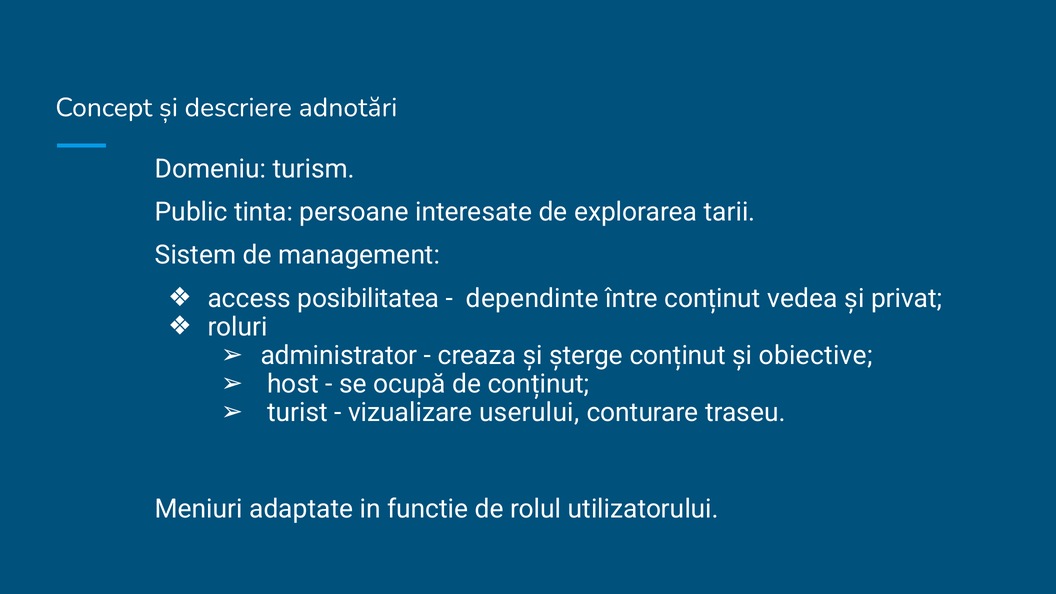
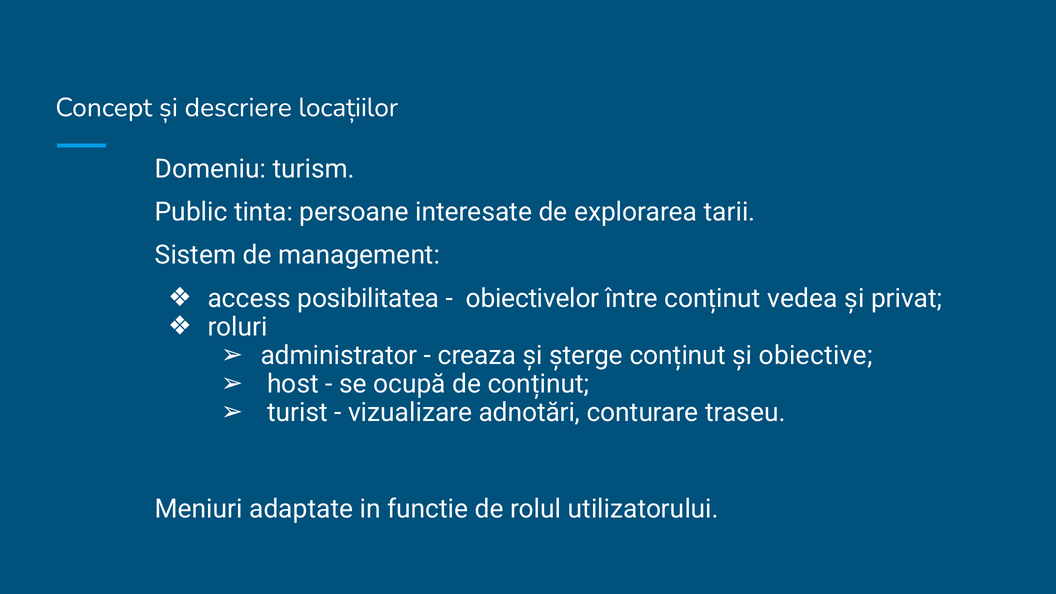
adnotări: adnotări -> locațiilor (348, 108)
dependinte: dependinte -> obiectivelor (533, 298)
userului: userului -> adnotări (529, 413)
